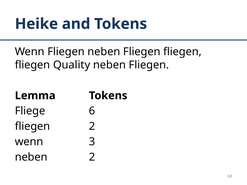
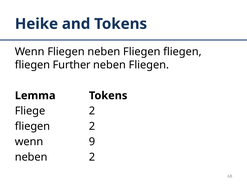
Quality: Quality -> Further (72, 65)
Fliege 6: 6 -> 2 (92, 111)
3: 3 -> 9 (92, 142)
